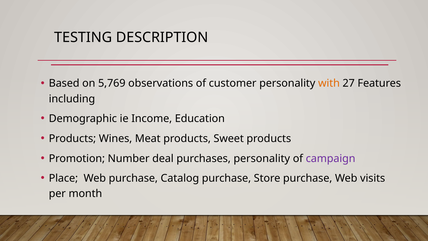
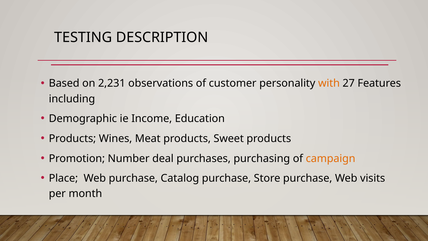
5,769: 5,769 -> 2,231 (112, 83)
purchases personality: personality -> purchasing (262, 158)
campaign colour: purple -> orange (331, 158)
